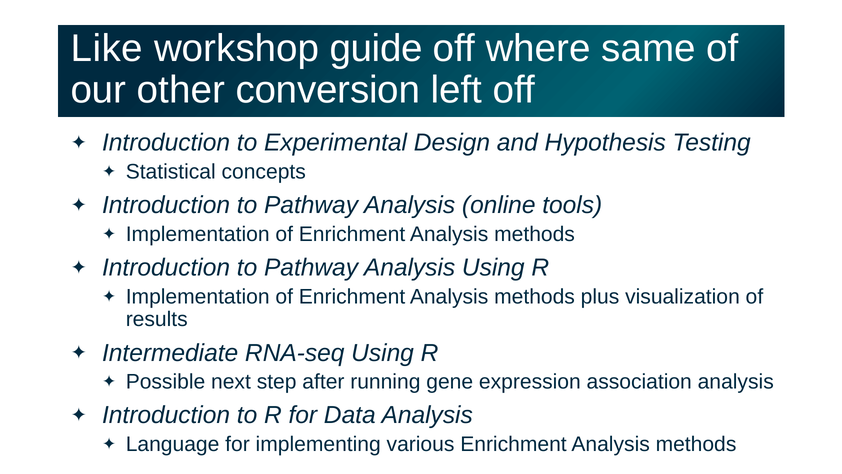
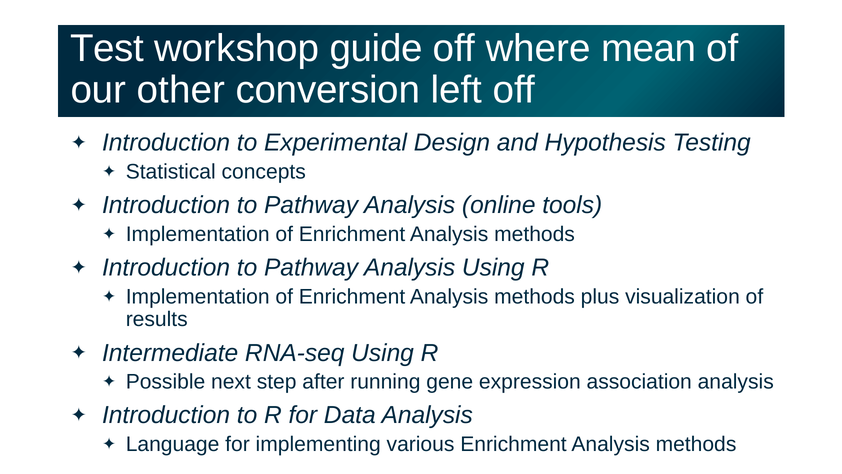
Like: Like -> Test (107, 48)
same: same -> mean (649, 48)
